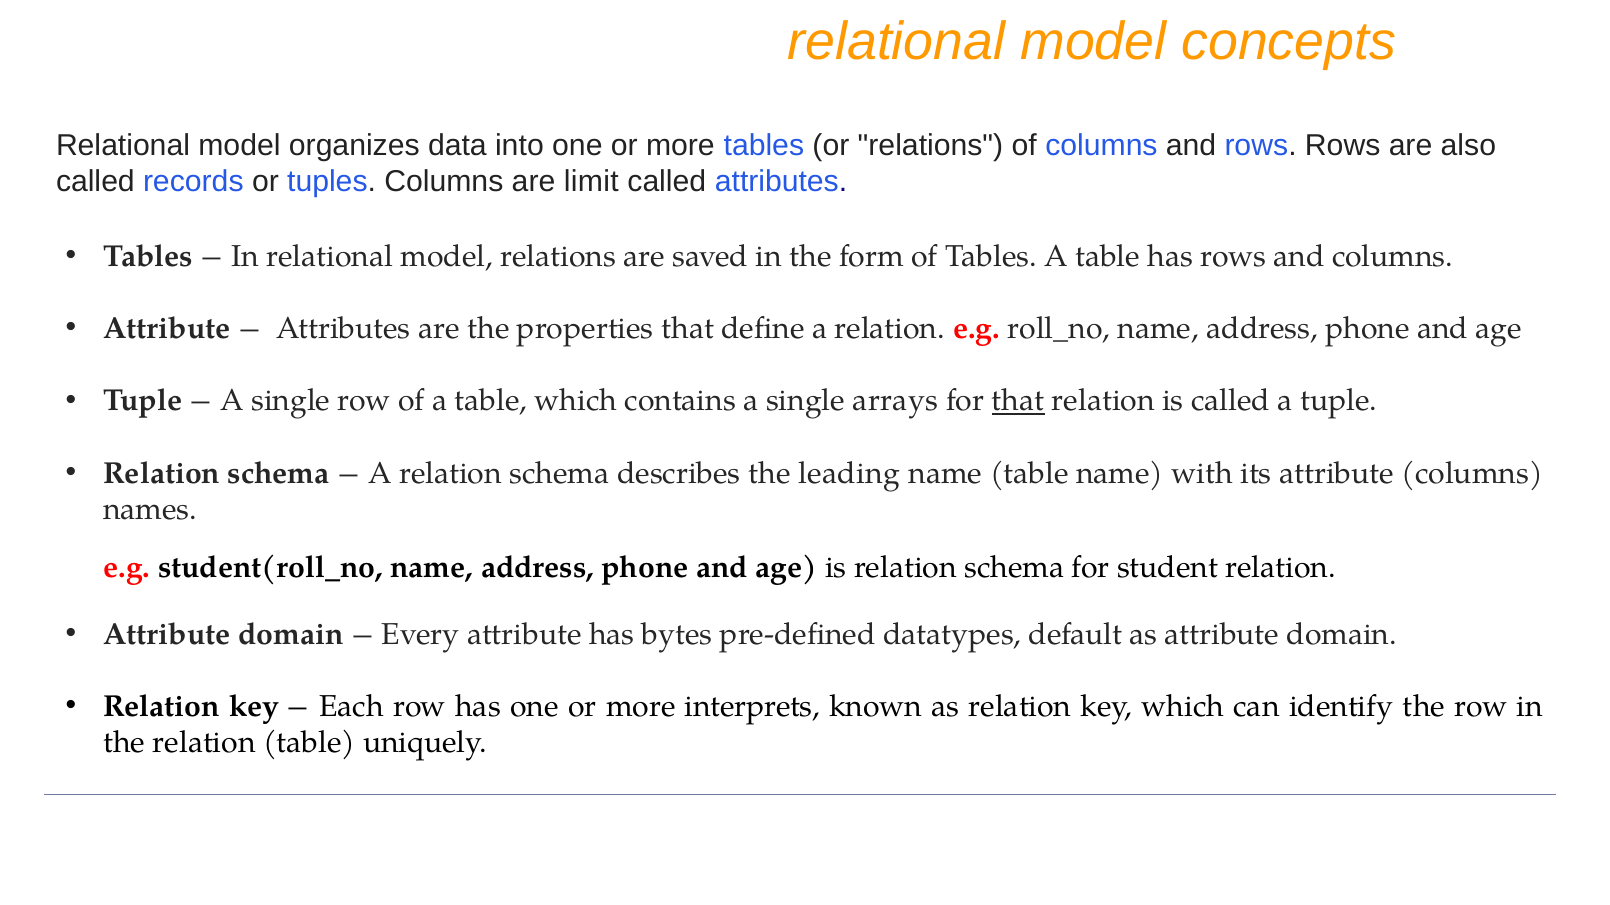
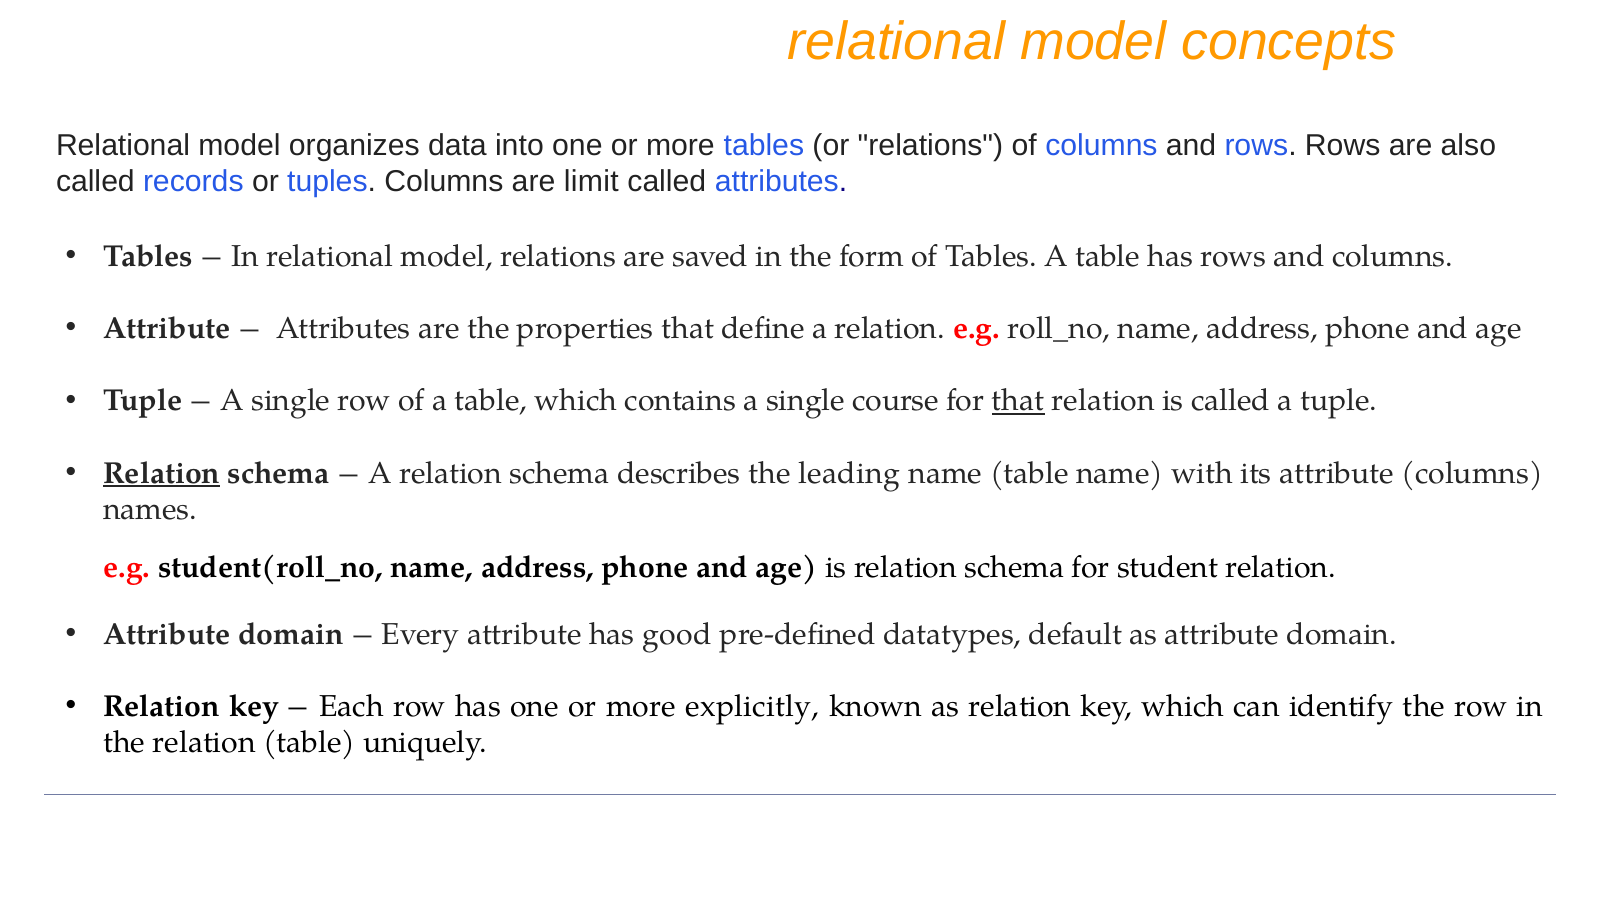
arrays: arrays -> course (896, 401)
Relation underline: none -> present (162, 474)
bytes: bytes -> good (677, 635)
interprets: interprets -> explicitly (752, 707)
